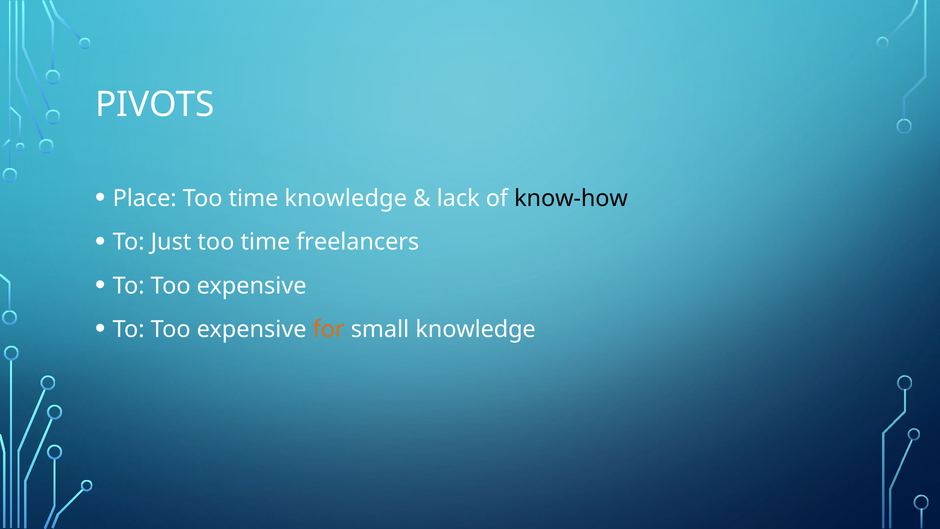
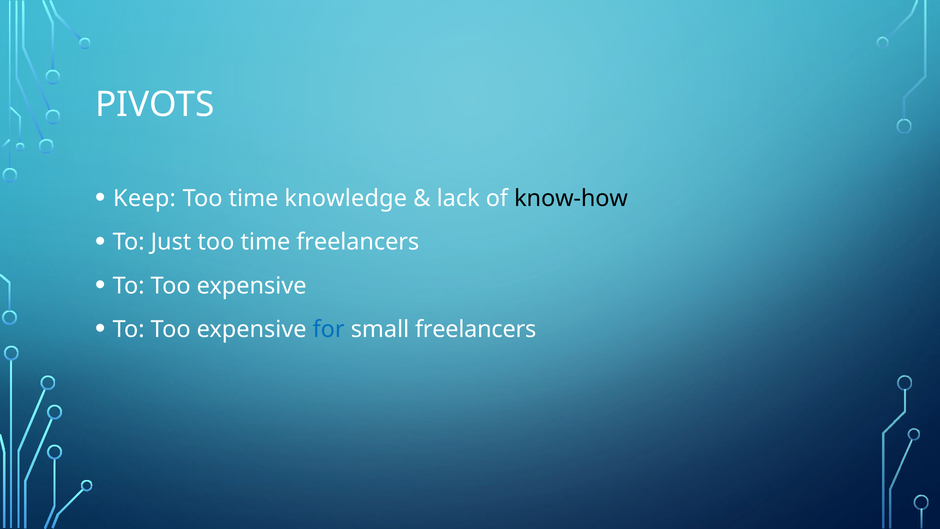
Place: Place -> Keep (144, 198)
for colour: orange -> blue (329, 329)
small knowledge: knowledge -> freelancers (476, 329)
